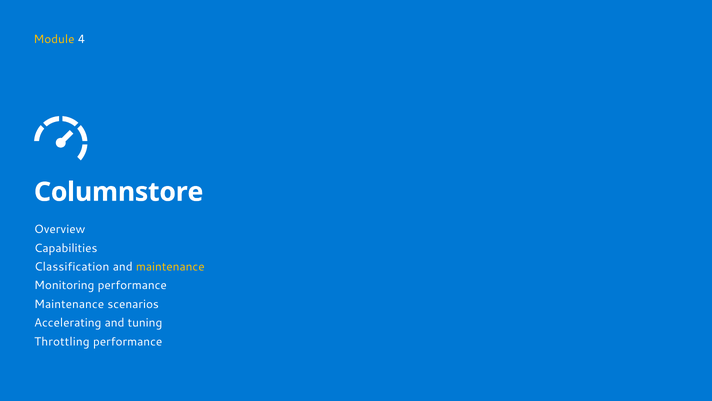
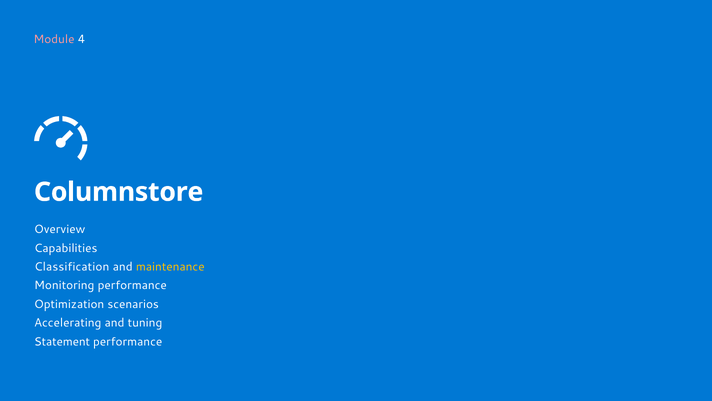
Module colour: yellow -> pink (54, 39)
Maintenance: Maintenance -> Optimization (69, 304)
Throttling: Throttling -> Statement (62, 341)
